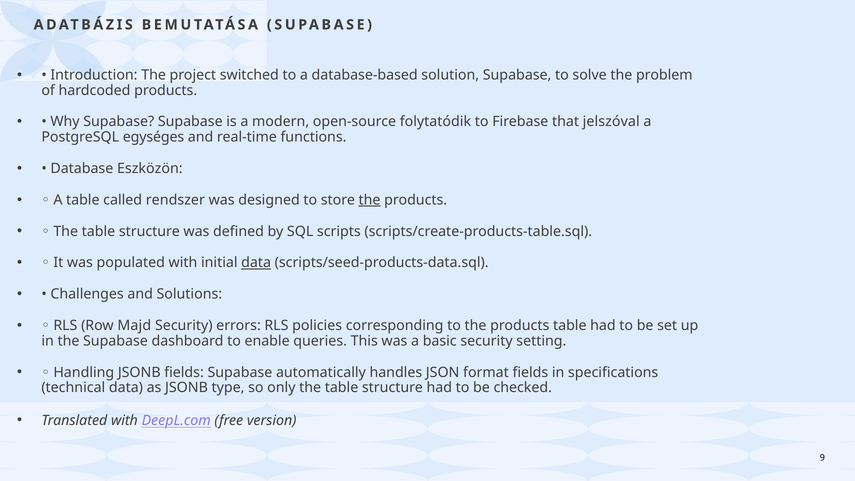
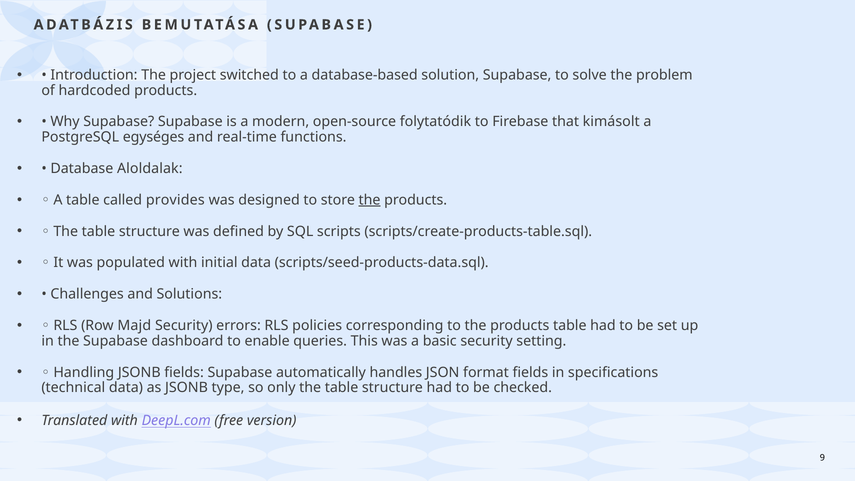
jelszóval: jelszóval -> kimásolt (611, 122)
Eszközön: Eszközön -> Aloldalak (150, 168)
rendszer: rendszer -> provides (175, 200)
data underline: present -> none (256, 263)
